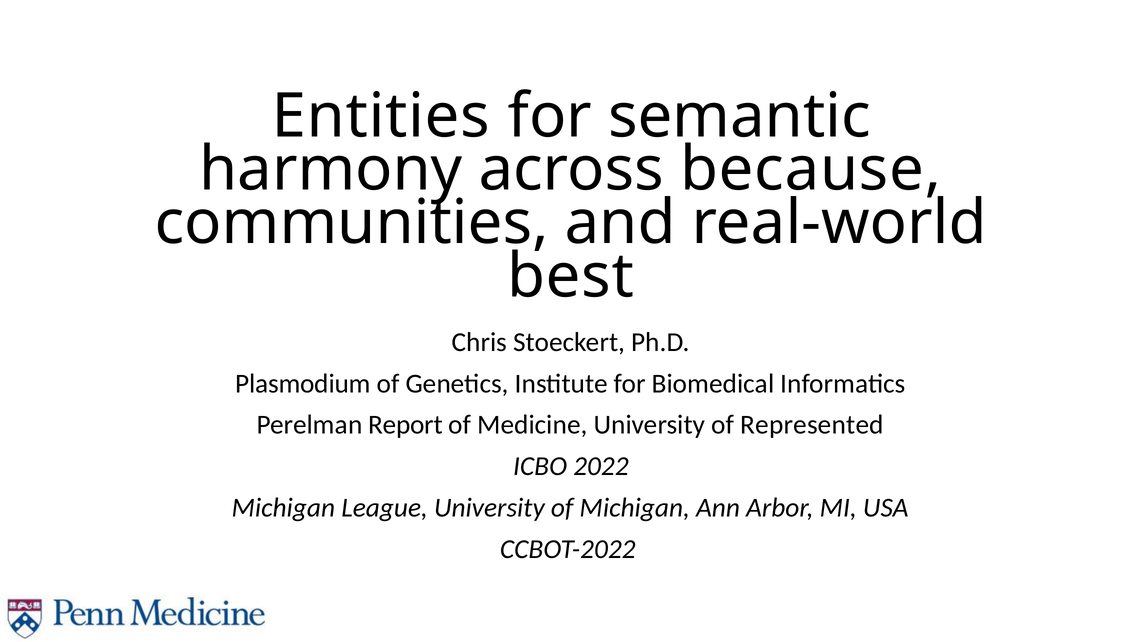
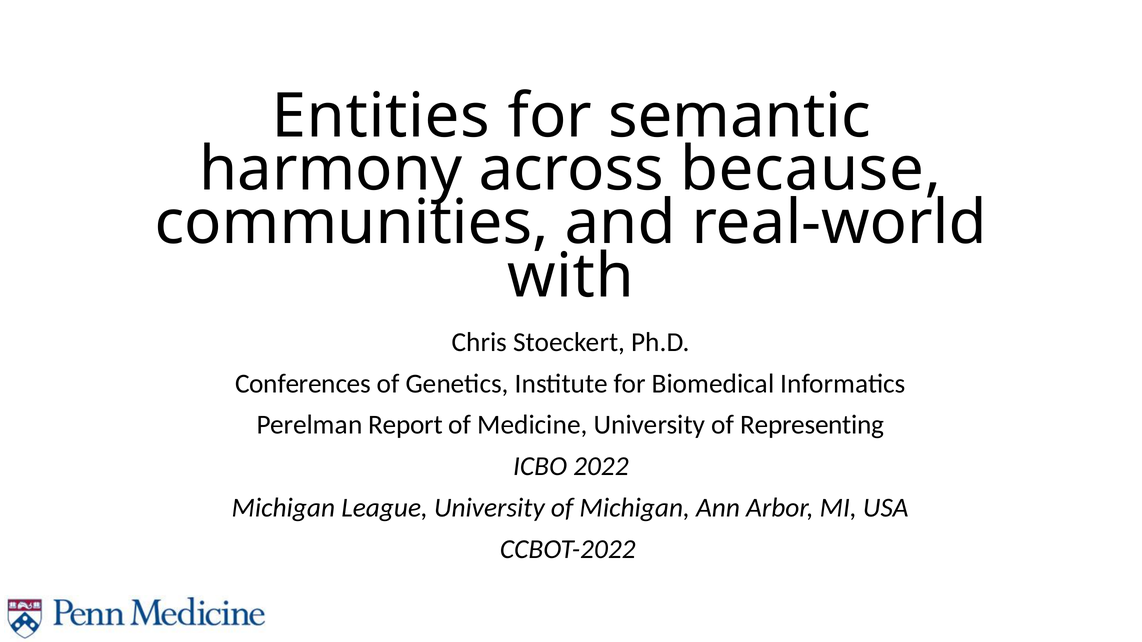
best: best -> with (571, 277)
Plasmodium: Plasmodium -> Conferences (303, 384)
Represented: Represented -> Representing (812, 425)
